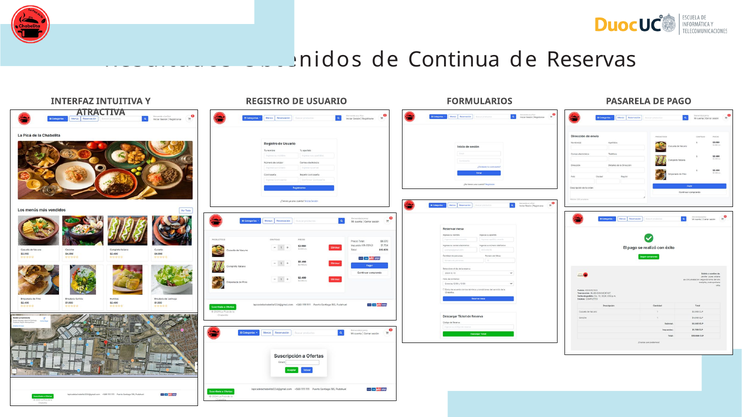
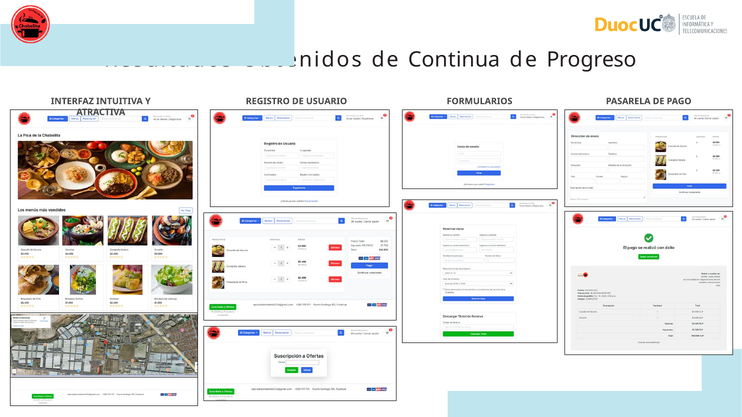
Reservas: Reservas -> Progreso (592, 60)
